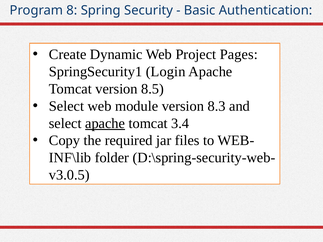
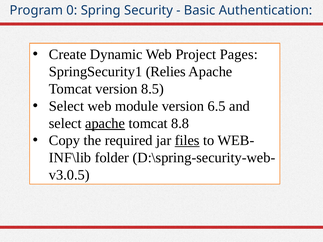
8: 8 -> 0 (72, 10)
Login: Login -> Relies (166, 72)
8.3: 8.3 -> 6.5 (217, 106)
3.4: 3.4 -> 8.8 (180, 123)
files underline: none -> present (187, 141)
